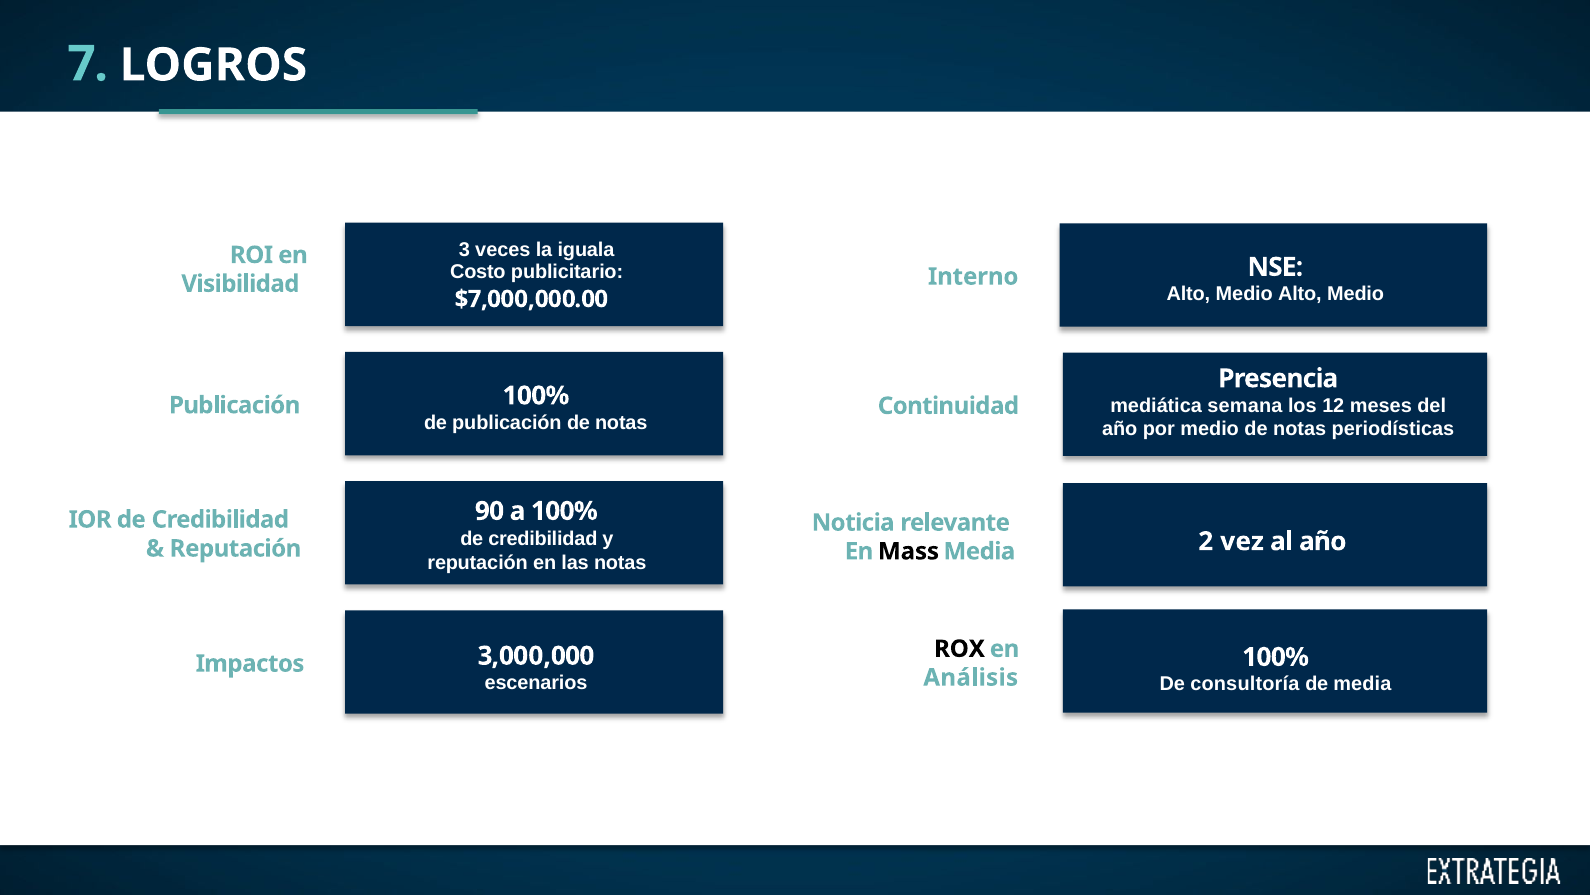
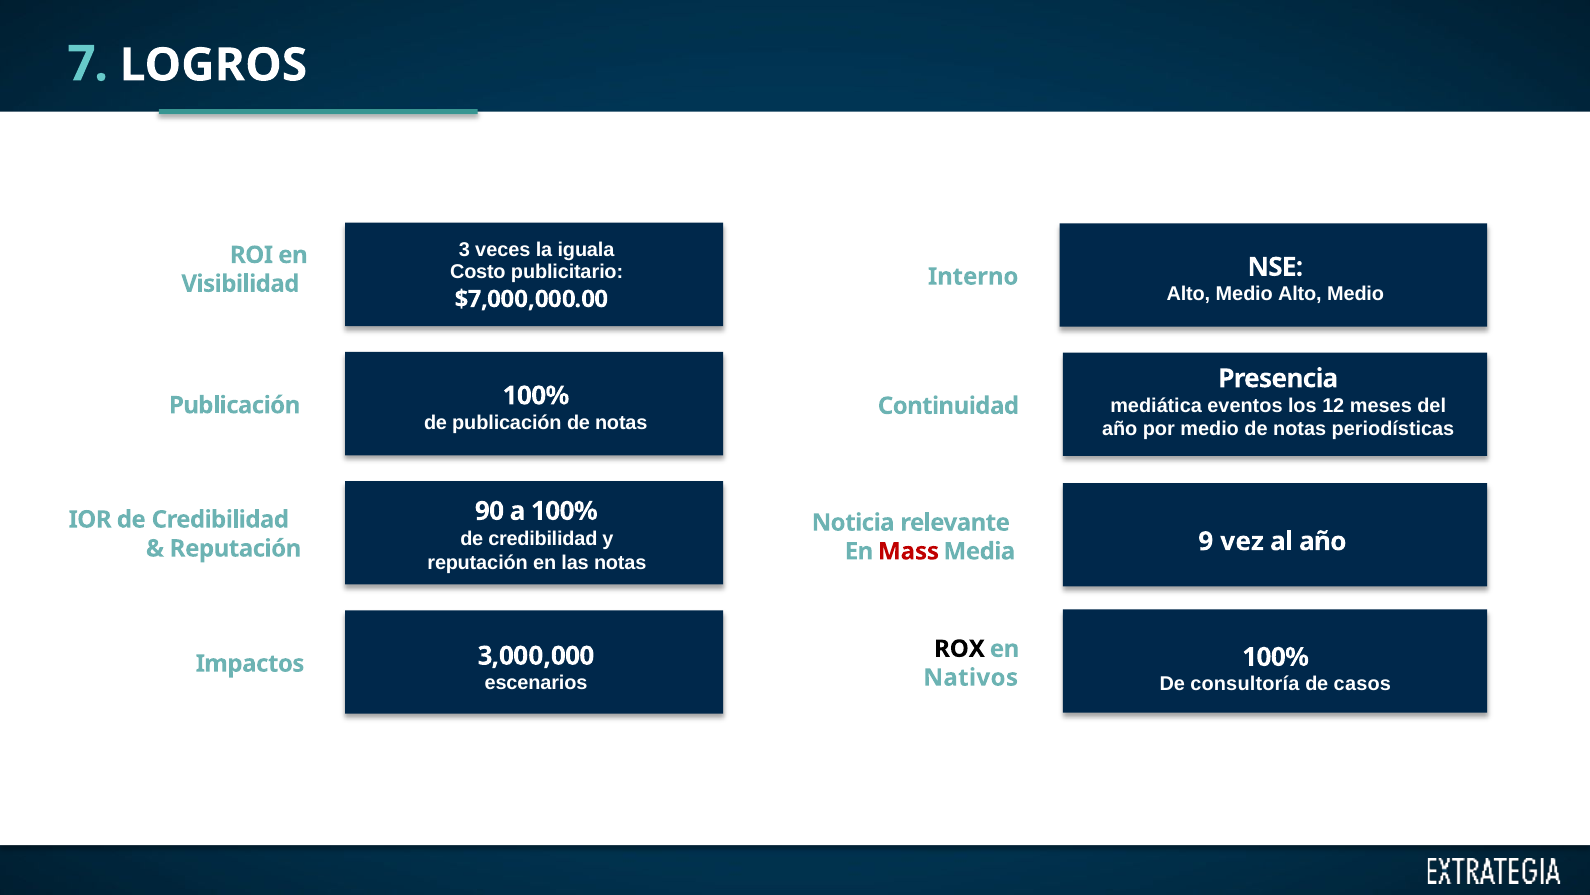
semana: semana -> eventos (1245, 405)
Mass colour: black -> red (909, 551)
2: 2 -> 9 (1206, 541)
Análisis: Análisis -> Nativos (971, 677)
de media: media -> casos (1362, 684)
